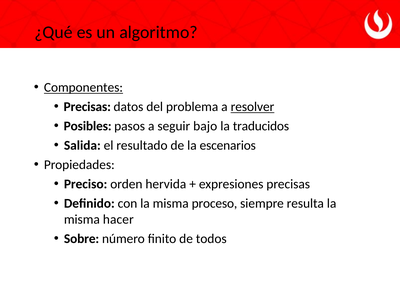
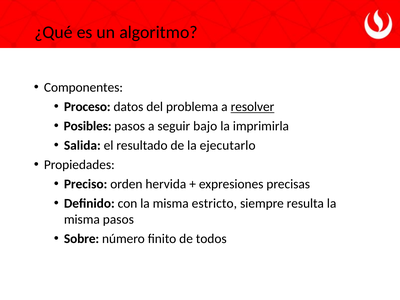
Componentes underline: present -> none (83, 88)
Precisas: Precisas -> Proceso (87, 107)
traducidos: traducidos -> imprimirla (261, 126)
escenarios: escenarios -> ejecutarlo (228, 146)
proceso: proceso -> estricto (214, 204)
misma hacer: hacer -> pasos (118, 220)
